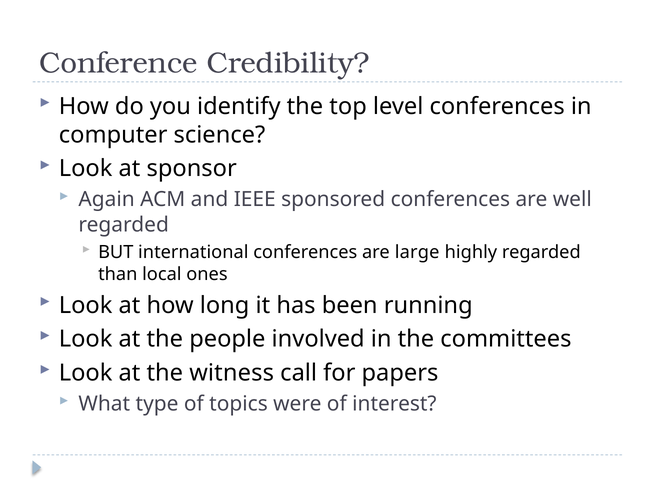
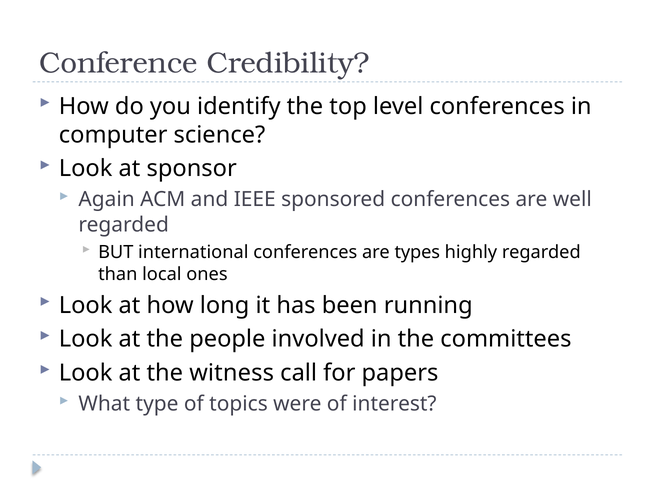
large: large -> types (417, 253)
